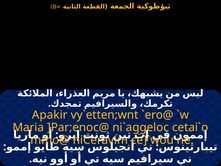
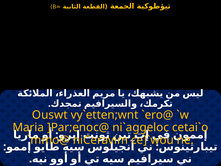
Apakir: Apakir -> Ouswt (50, 115)
